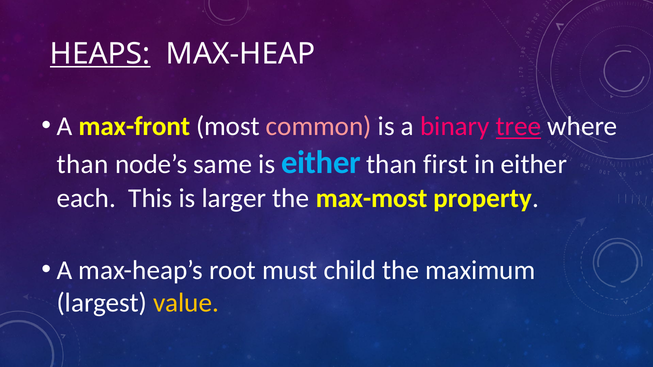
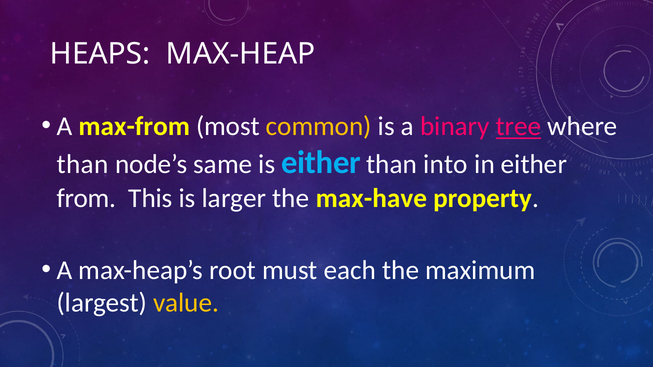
HEAPS underline: present -> none (100, 54)
max-front: max-front -> max-from (134, 127)
common colour: pink -> yellow (319, 127)
first: first -> into (445, 165)
each: each -> from (86, 198)
max-most: max-most -> max-have (371, 198)
child: child -> each (350, 270)
